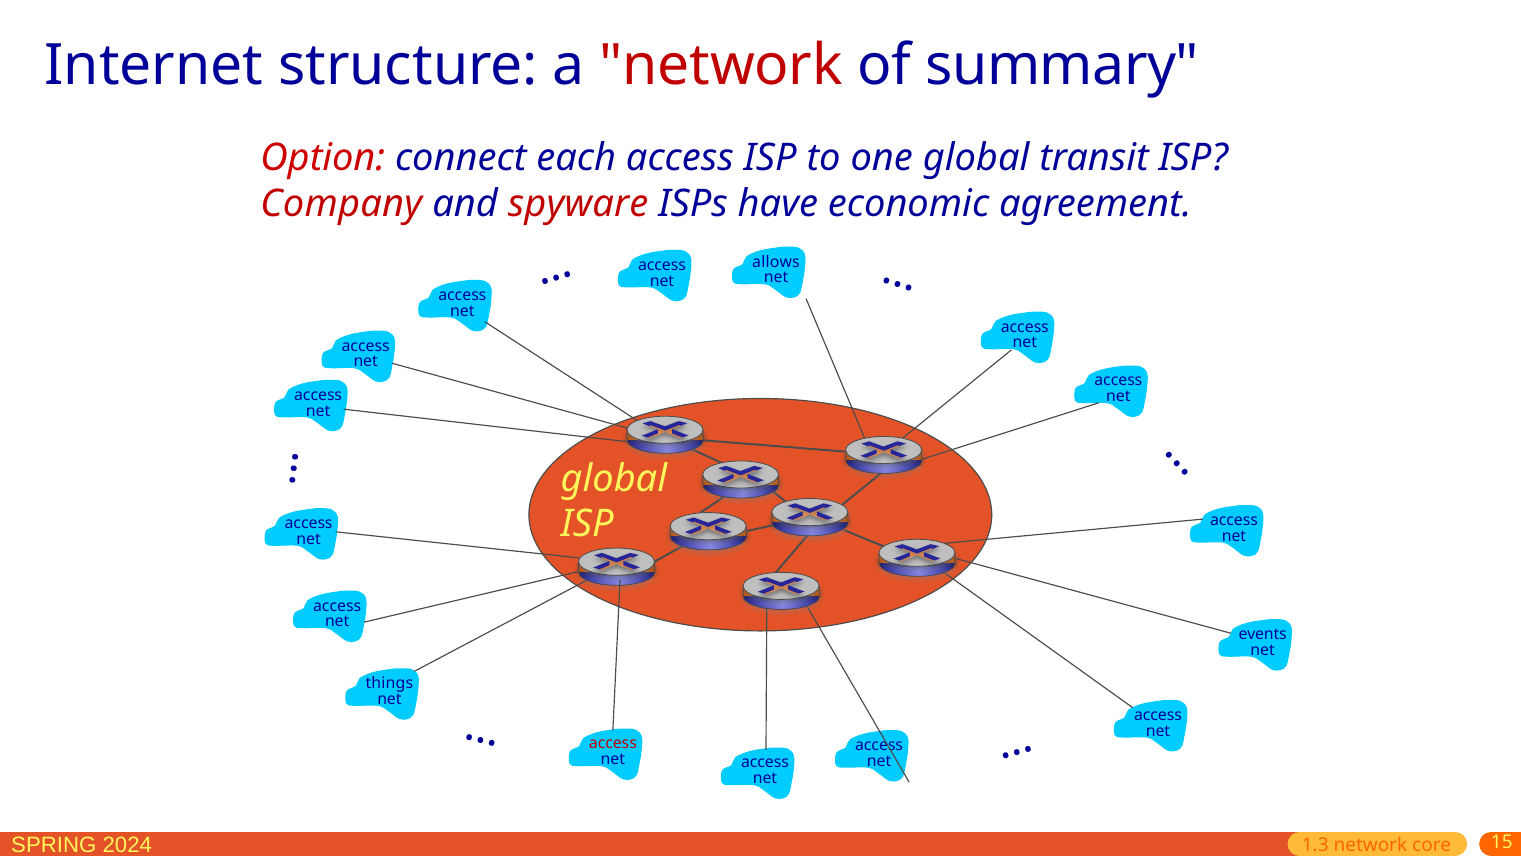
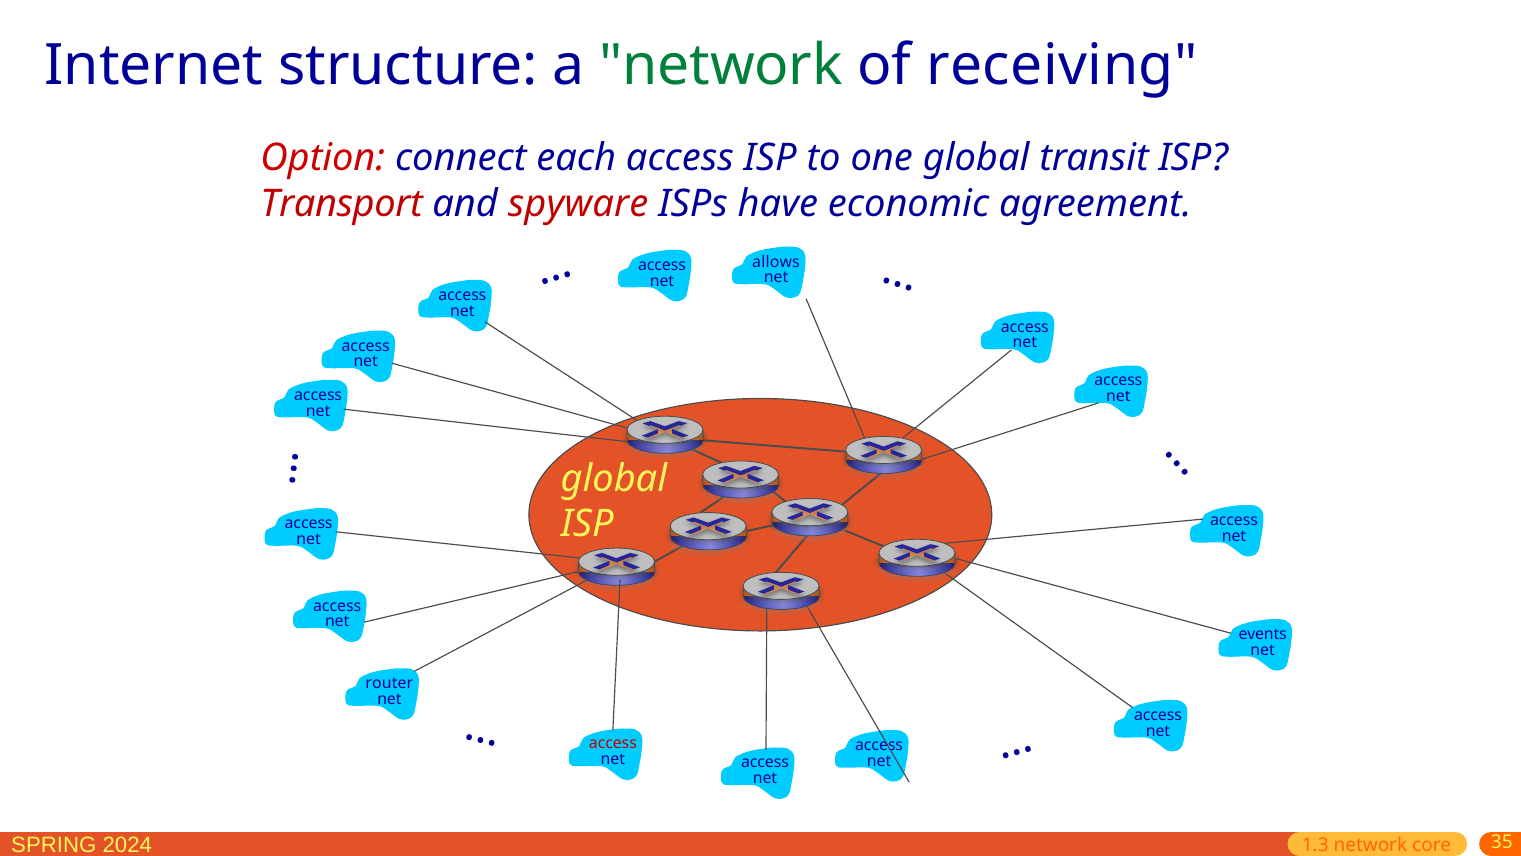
network colour: red -> green (721, 65)
summary: summary -> receiving (1062, 65)
Company: Company -> Transport (342, 204)
things: things -> router (389, 683)
15: 15 -> 35 (1502, 842)
